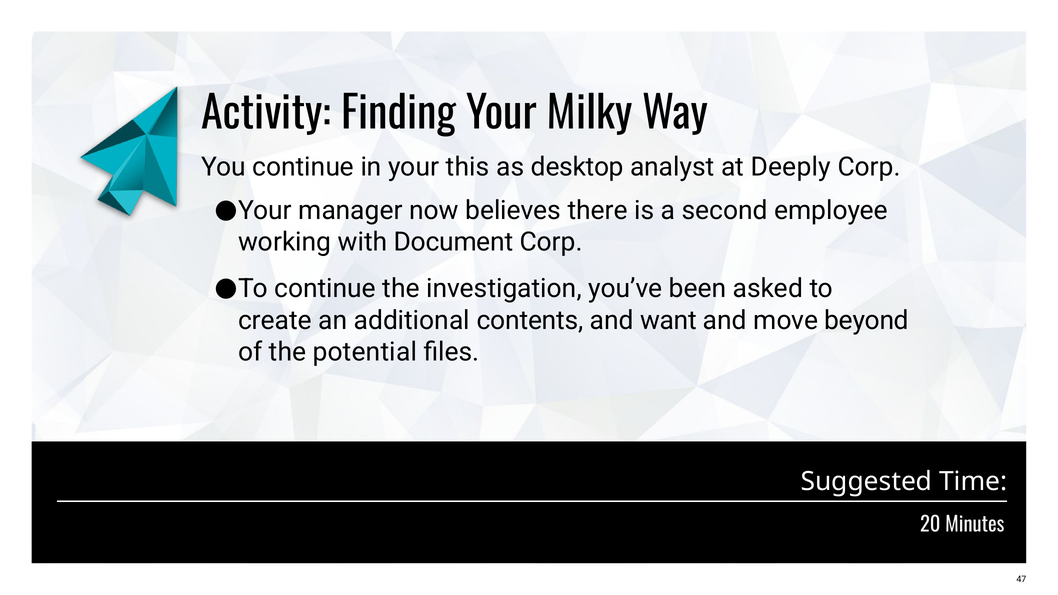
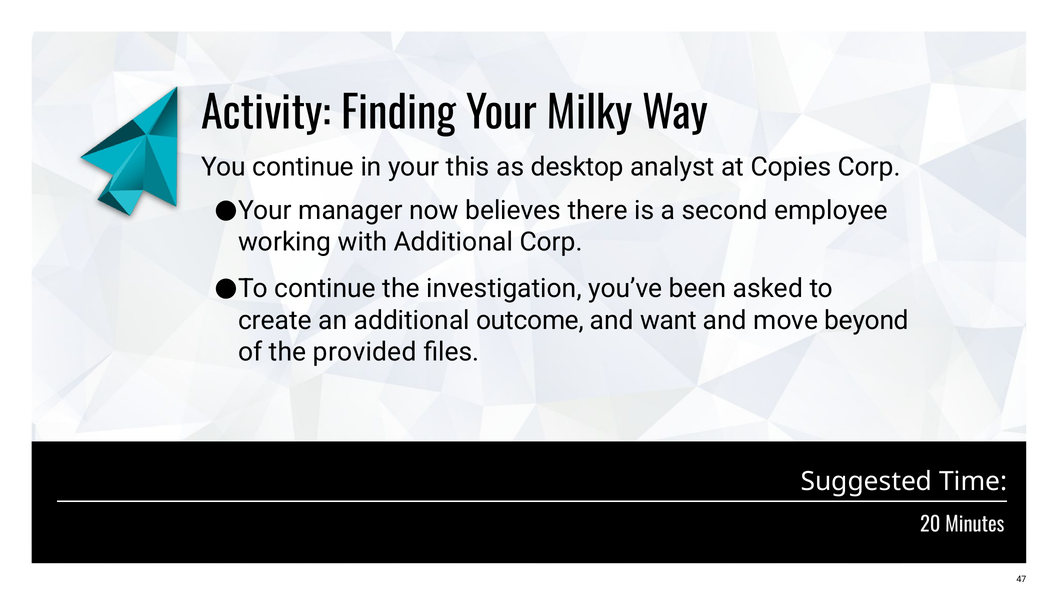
Deeply: Deeply -> Copies (791, 167)
with Document: Document -> Additional (453, 242)
contents: contents -> outcome (530, 321)
potential: potential -> provided (365, 352)
